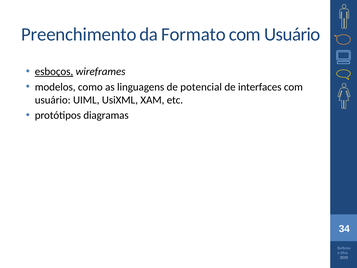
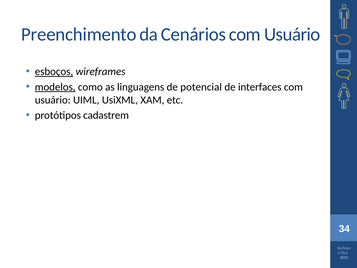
Formato: Formato -> Cenários (193, 34)
modelos underline: none -> present (55, 87)
diagramas: diagramas -> cadastrem (106, 115)
